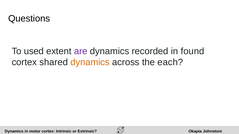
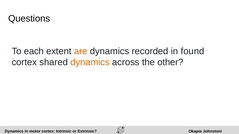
used: used -> each (34, 51)
are colour: purple -> orange (81, 51)
each: each -> other (170, 62)
